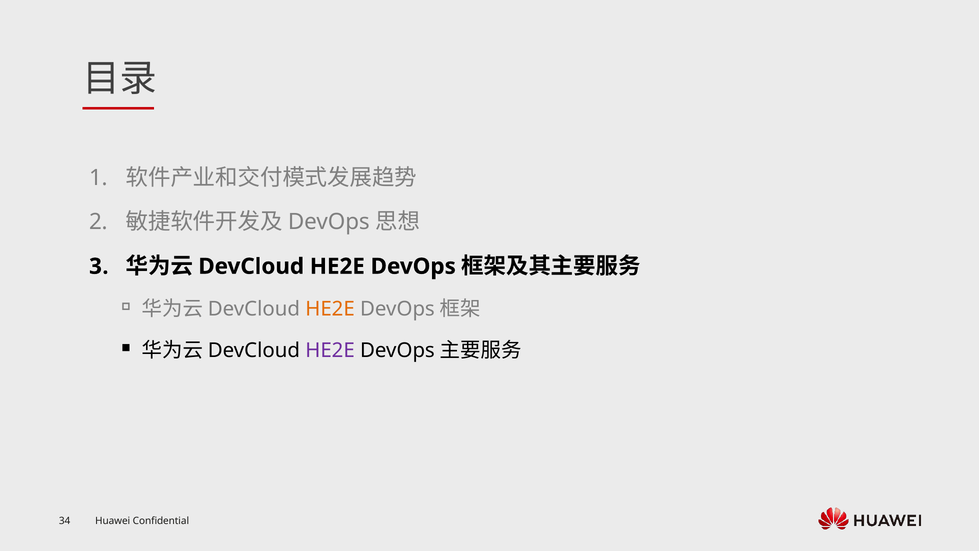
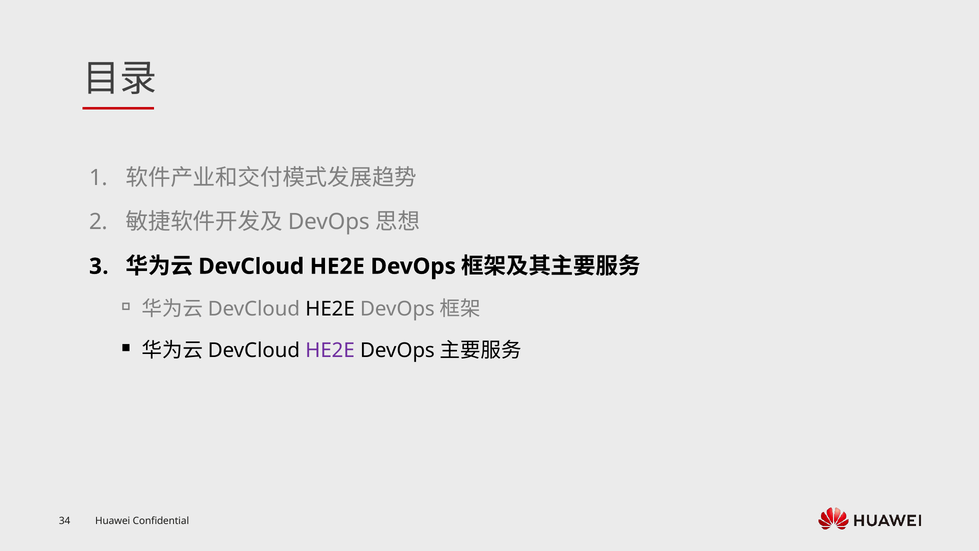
HE2E colour: orange -> black (330, 309)
